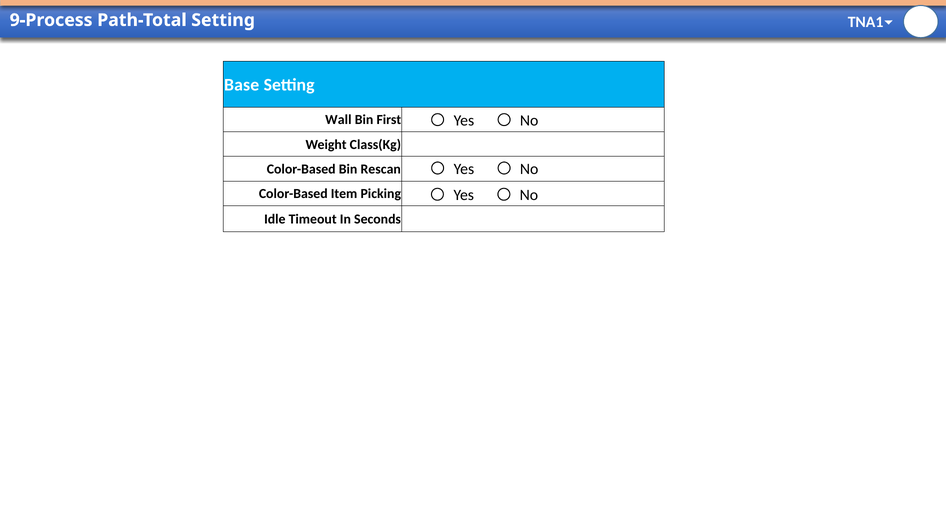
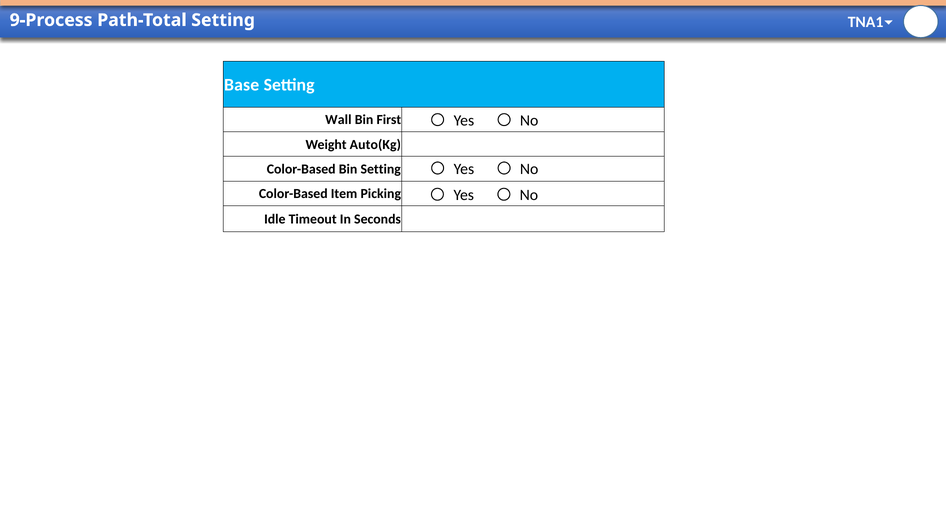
Class(Kg: Class(Kg -> Auto(Kg (375, 145)
Bin Rescan: Rescan -> Setting (381, 169)
